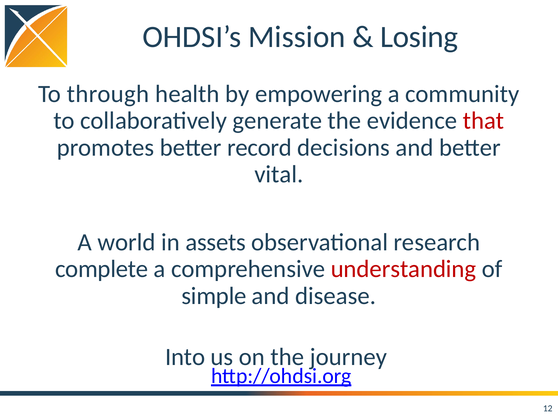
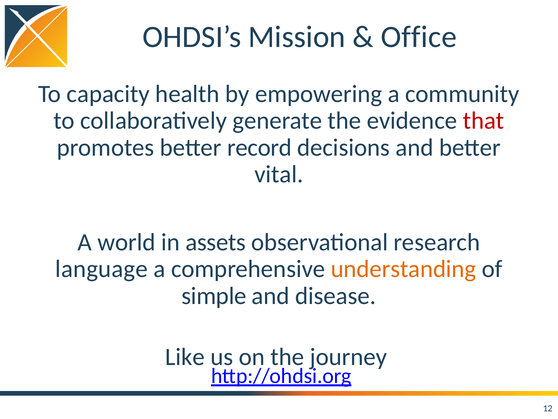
Losing: Losing -> Office (419, 37)
through: through -> capacity (108, 94)
complete: complete -> language (101, 269)
understanding colour: red -> orange (403, 269)
Into: Into -> Like (185, 356)
